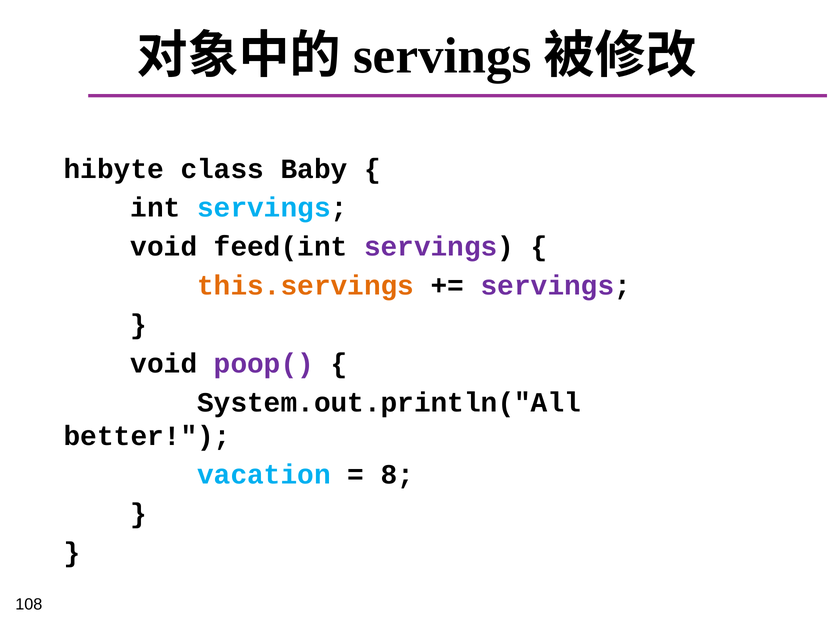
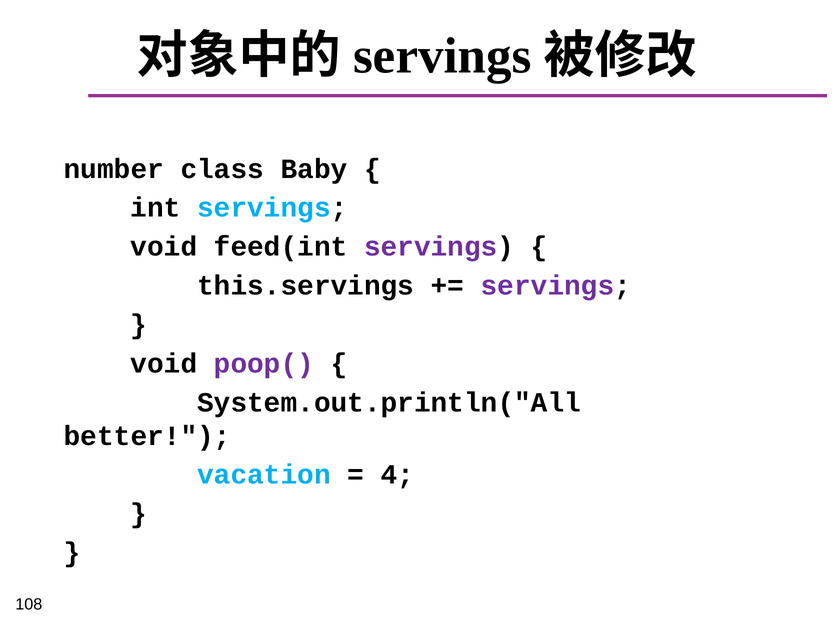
hibyte: hibyte -> number (114, 169)
this.servings colour: orange -> black (306, 285)
8: 8 -> 4 (397, 474)
